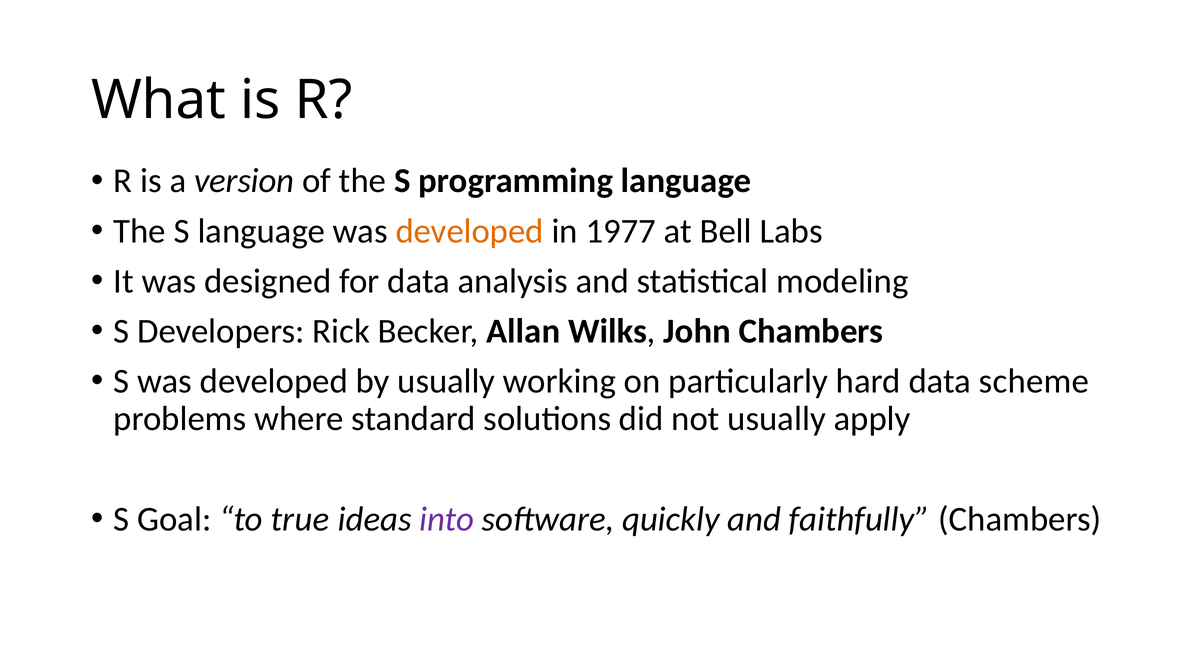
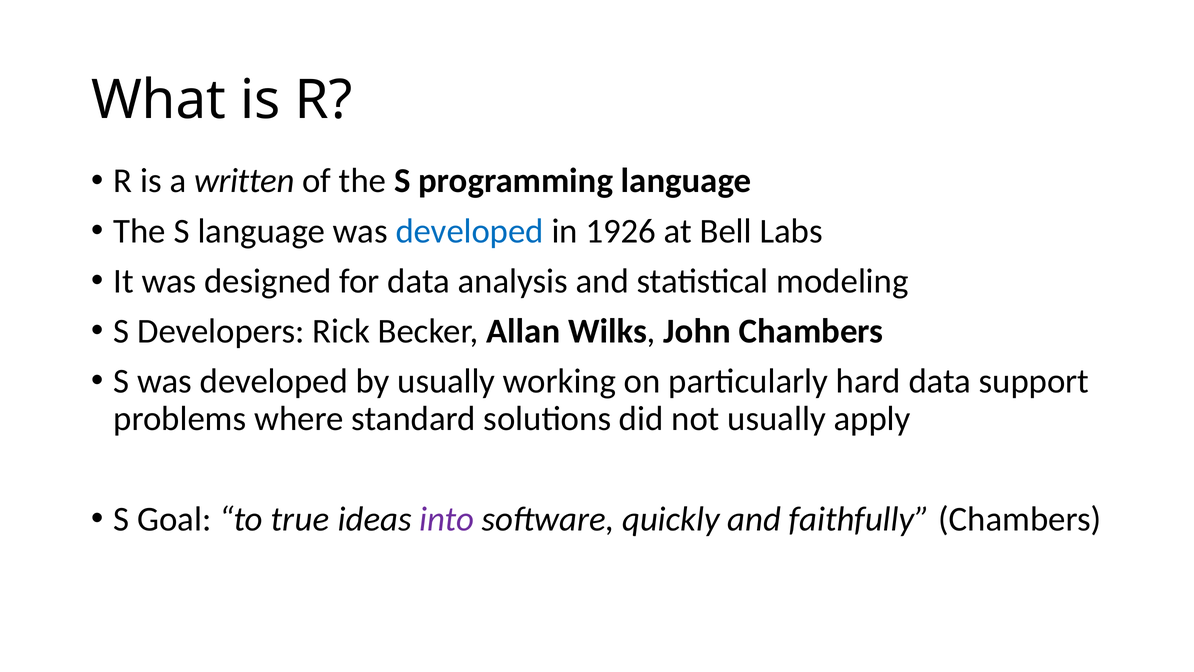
version: version -> written (244, 181)
developed colour: orange -> blue (470, 231)
1977: 1977 -> 1926 (621, 231)
scheme: scheme -> support (1034, 381)
